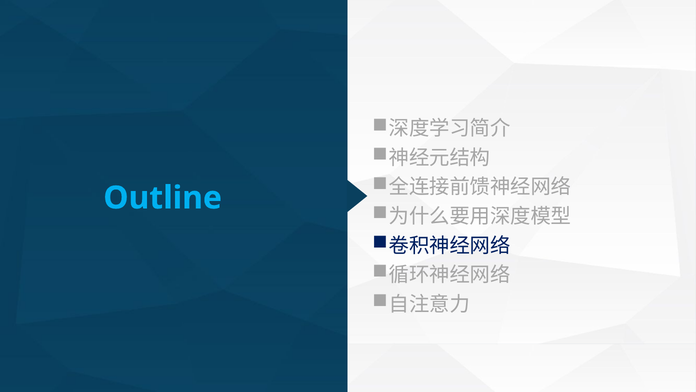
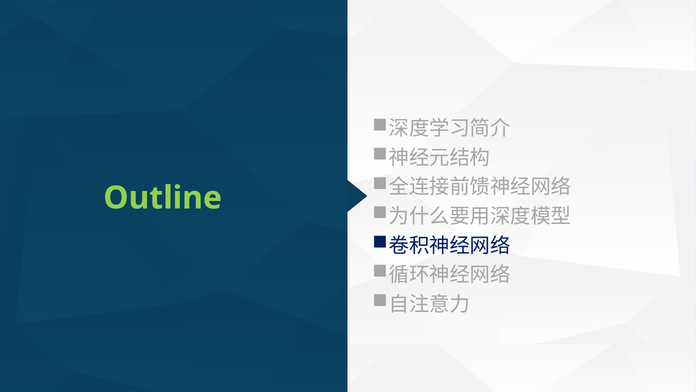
Outline colour: light blue -> light green (163, 198)
